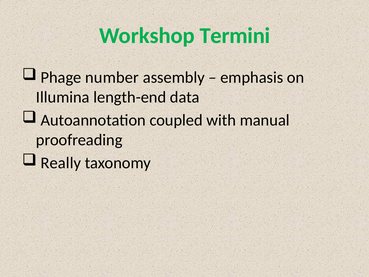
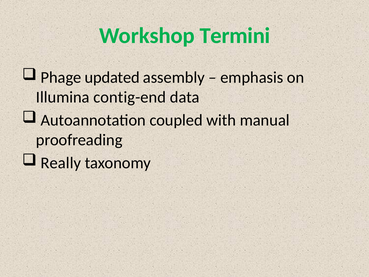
number: number -> updated (112, 77)
length-end: length-end -> contig-end (130, 97)
